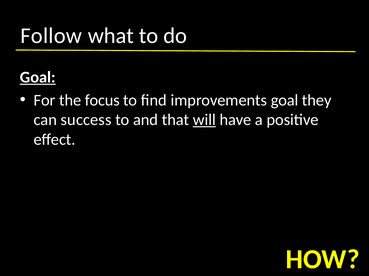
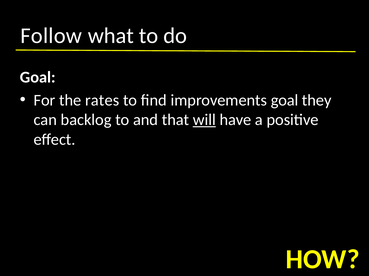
Goal underline: present -> none (38, 77)
focus: focus -> rates (102, 100)
success: success -> backlog (86, 120)
